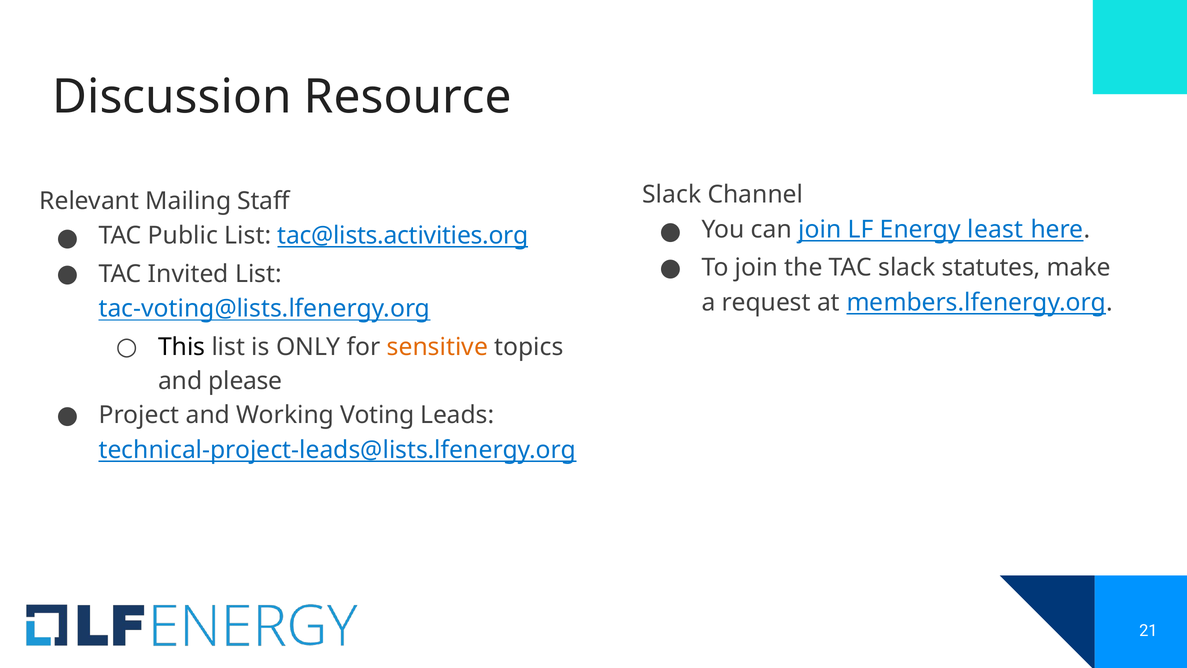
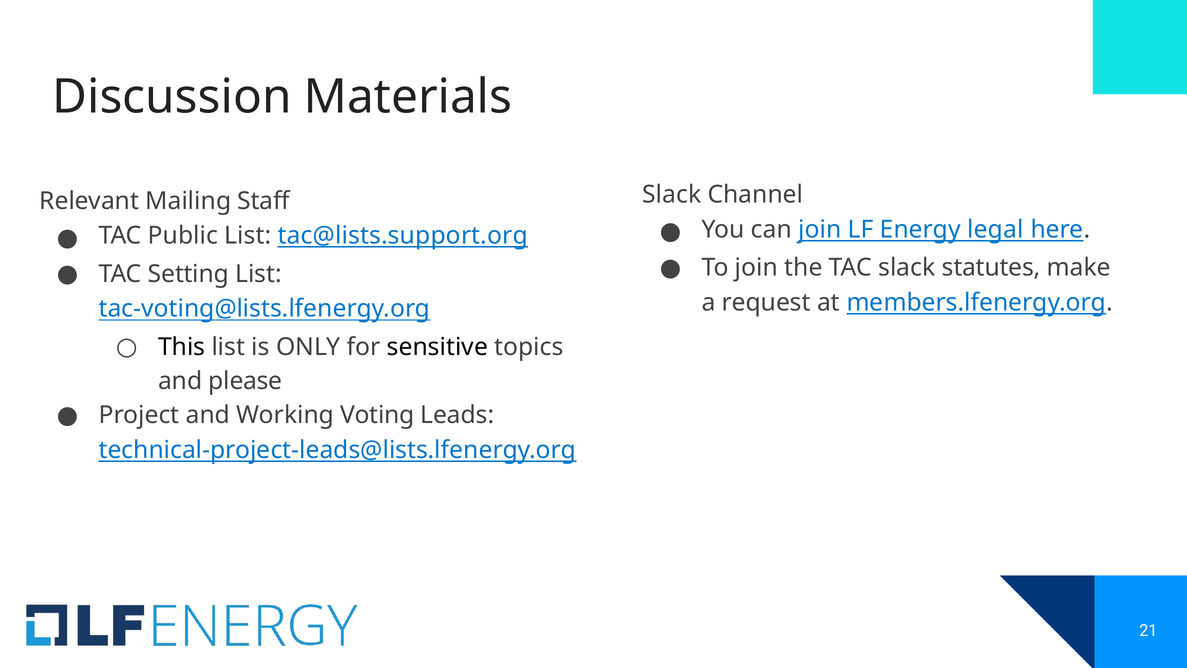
Resource: Resource -> Materials (408, 97)
least: least -> legal (995, 229)
tac@lists.activities.org: tac@lists.activities.org -> tac@lists.support.org (403, 236)
Invited: Invited -> Setting (188, 274)
sensitive colour: orange -> black (437, 347)
